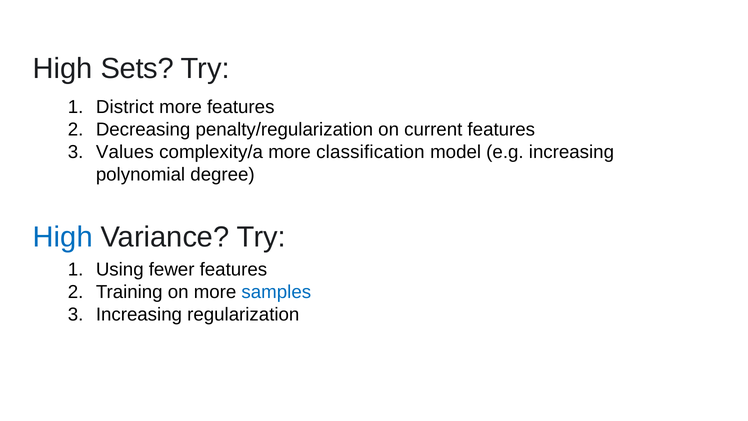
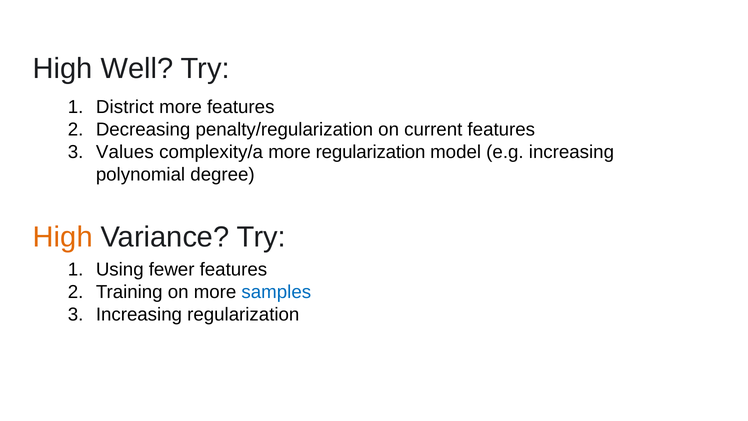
Sets: Sets -> Well (137, 69)
more classification: classification -> regularization (371, 152)
High colour: blue -> orange (63, 237)
